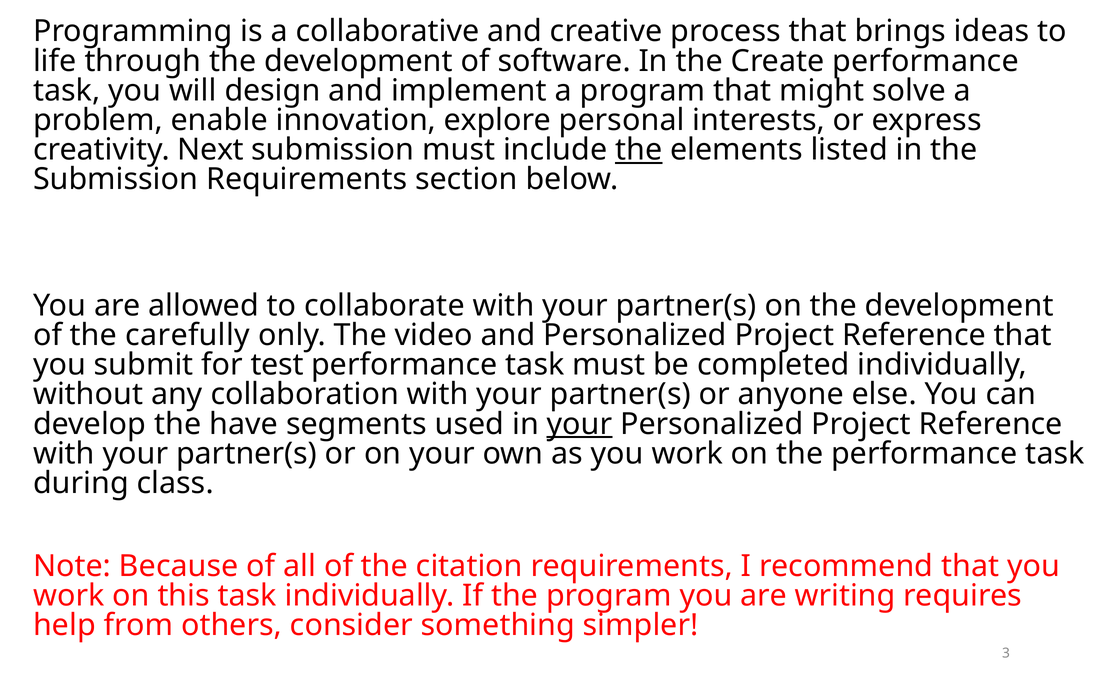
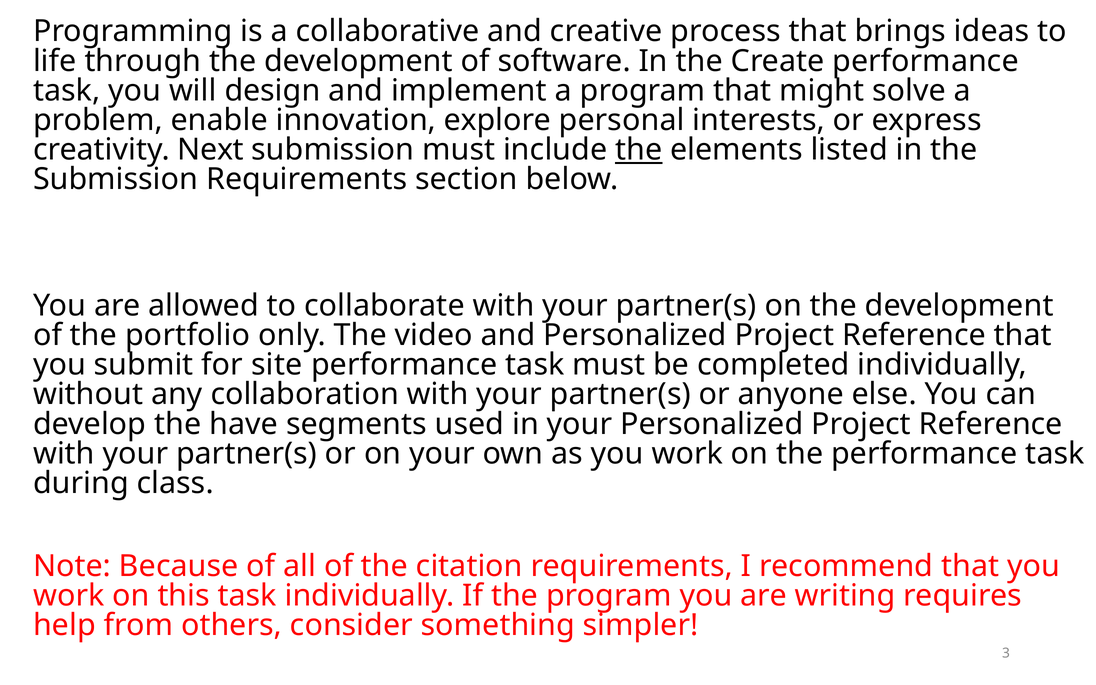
carefully: carefully -> portfolio (188, 335)
test: test -> site (277, 365)
your underline: present -> none (579, 424)
